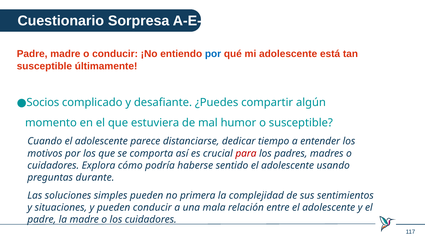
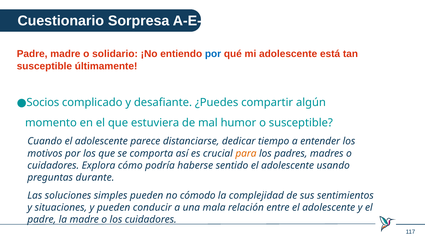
o conducir: conducir -> solidario (115, 54)
para colour: red -> orange (246, 153)
primera: primera -> cómodo (198, 195)
